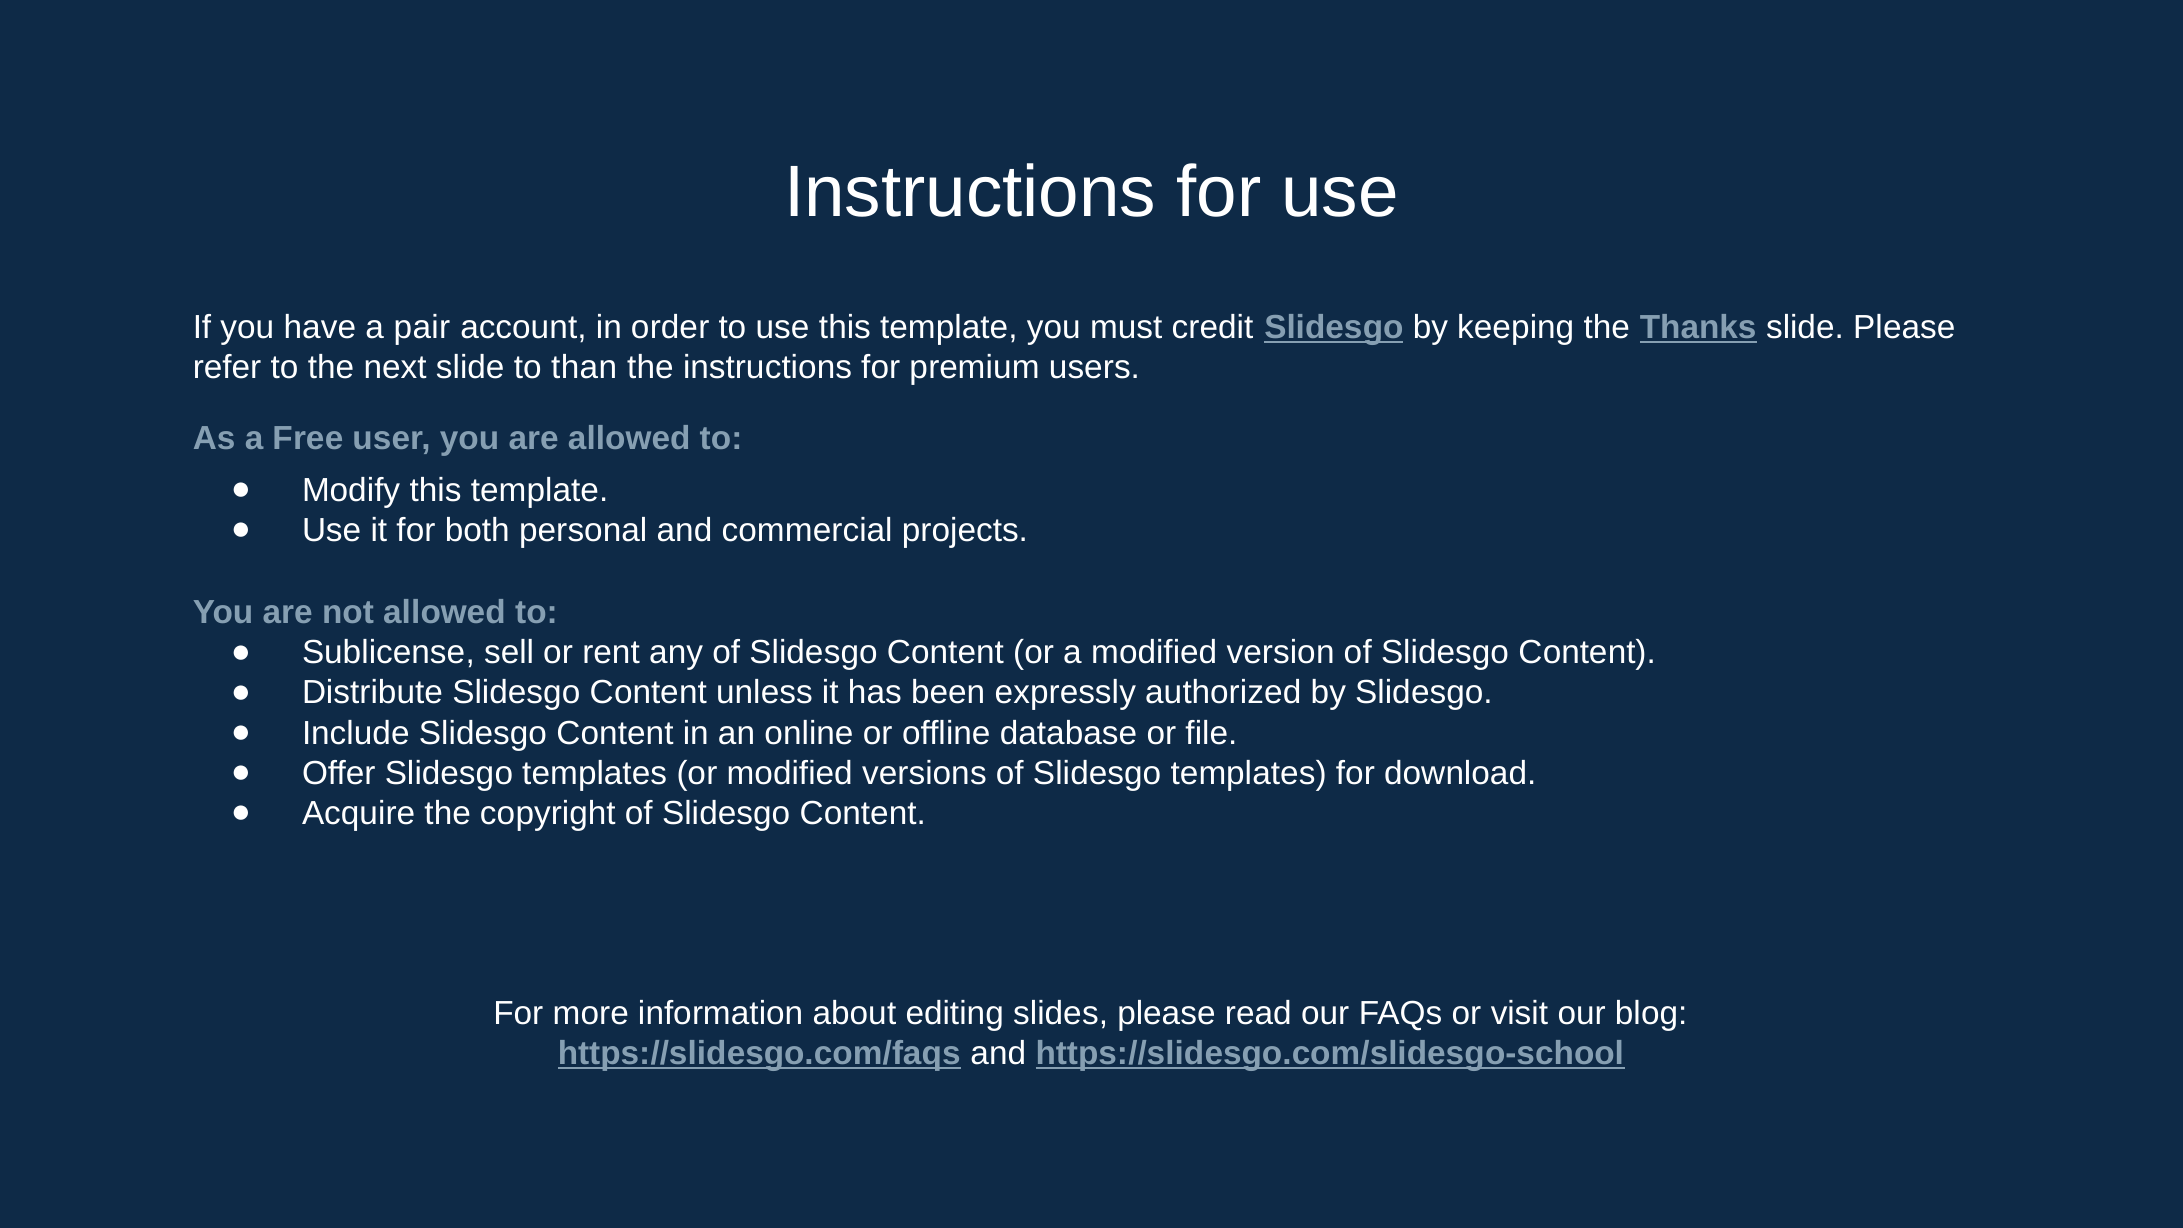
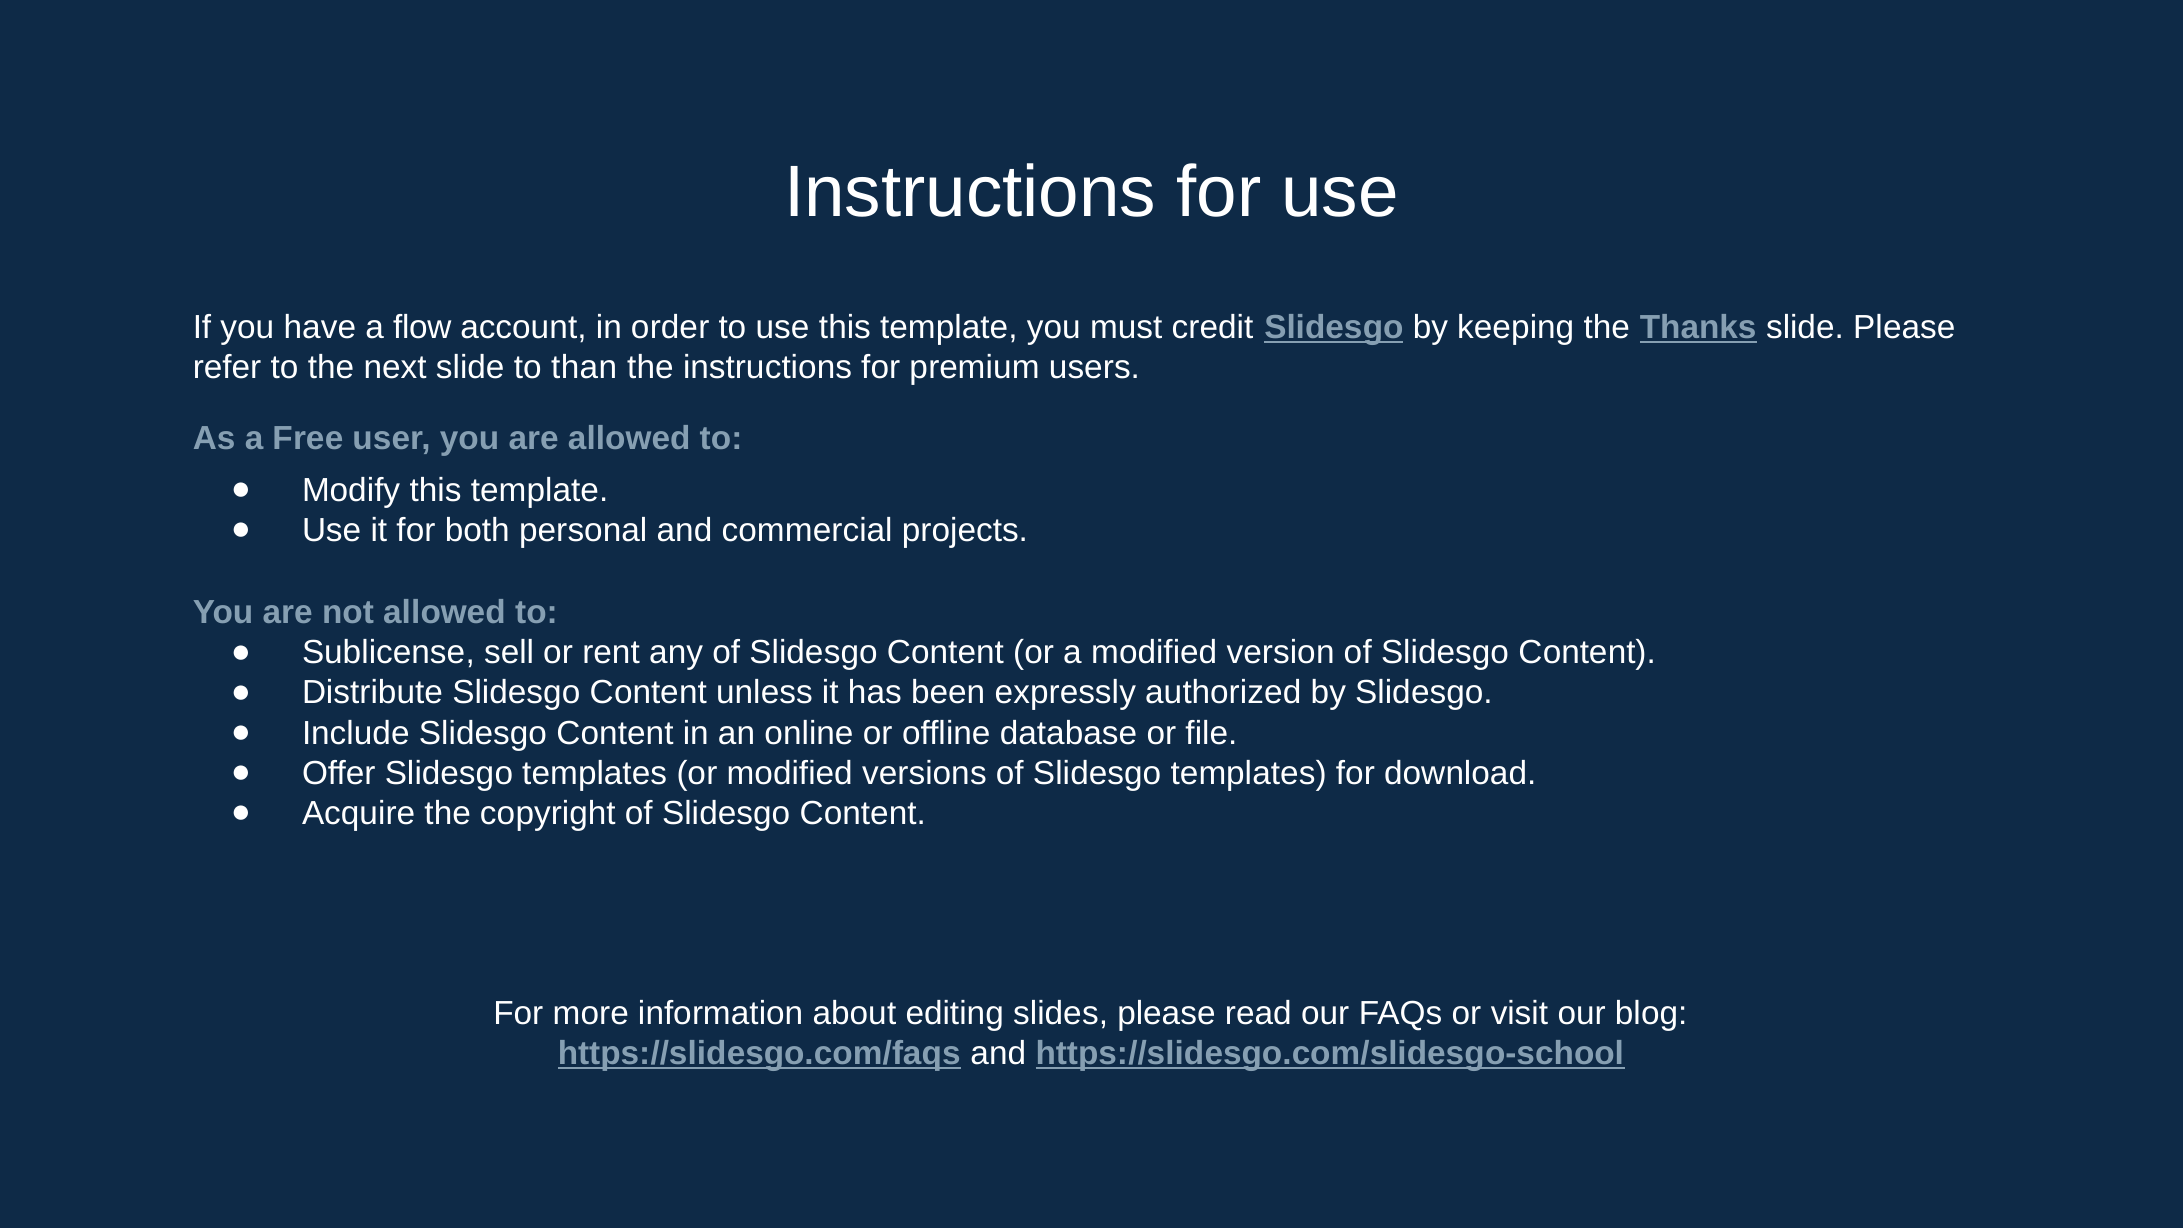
pair: pair -> flow (422, 328)
